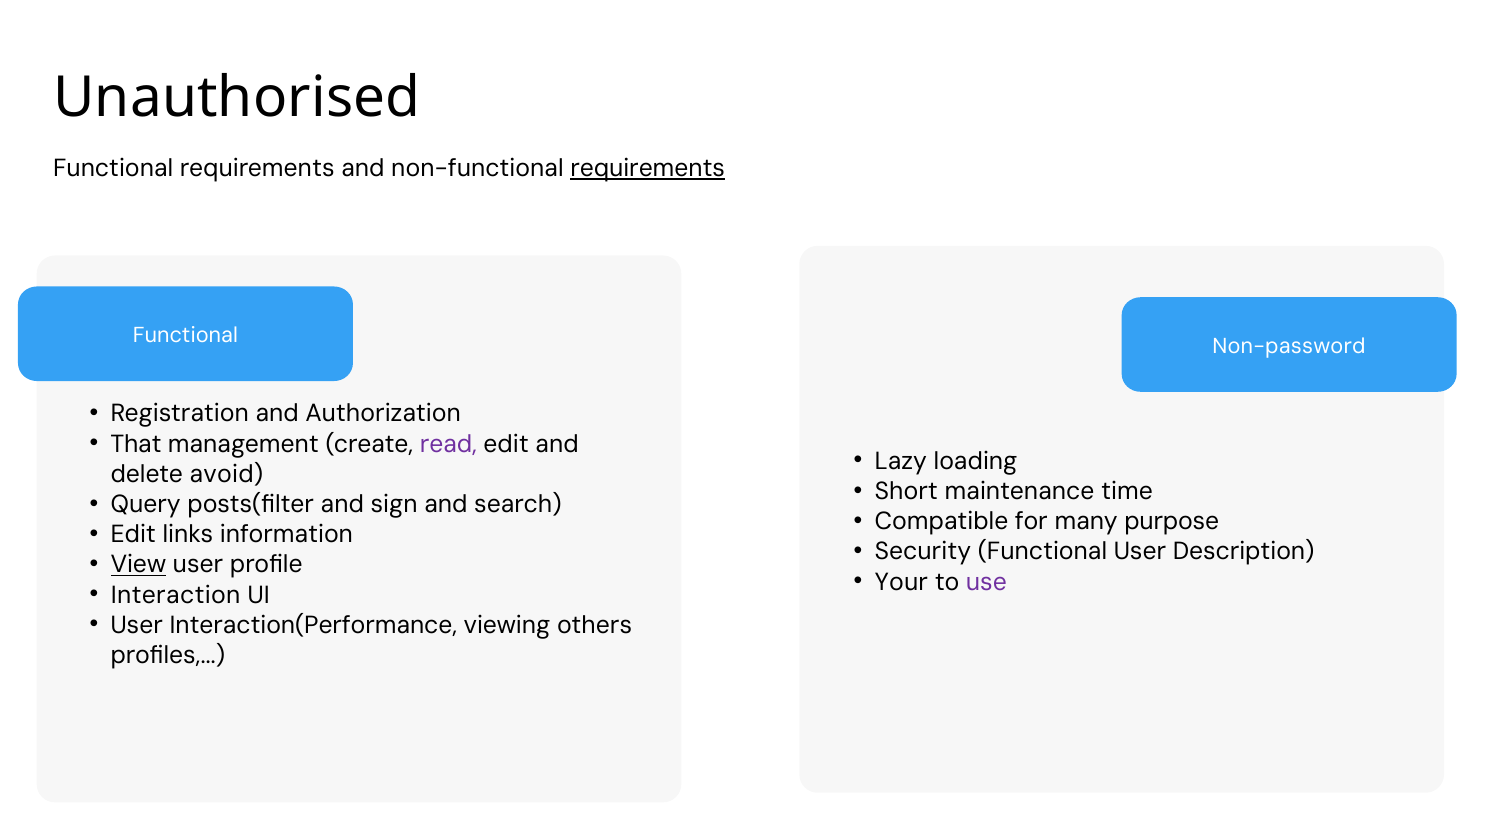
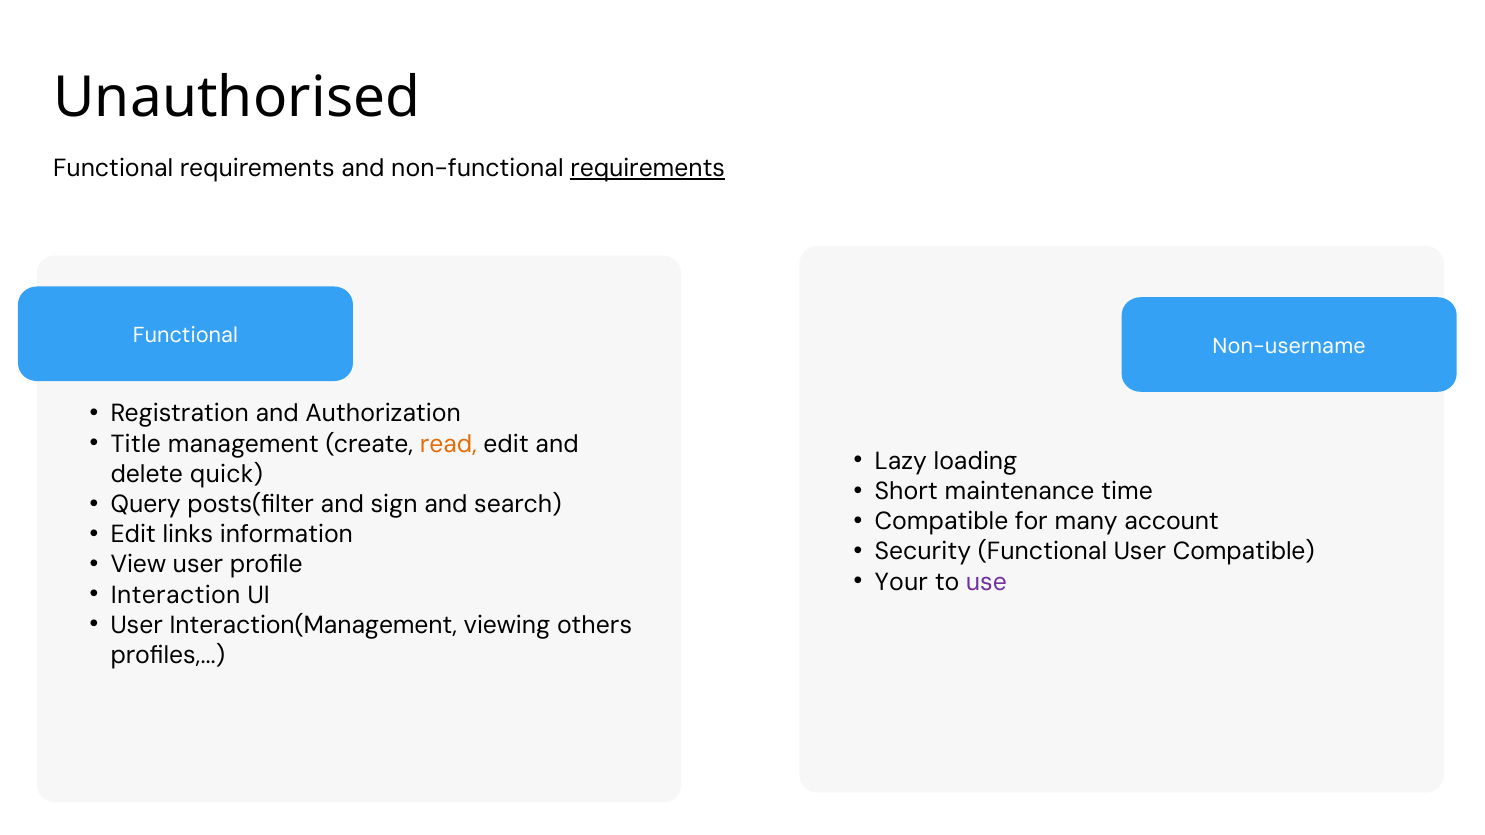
Non-password: Non-password -> Non-username (1289, 347)
That: That -> Title (136, 444)
read colour: purple -> orange (448, 444)
avoid: avoid -> quick (226, 474)
purpose: purpose -> account (1172, 522)
User Description: Description -> Compatible (1244, 552)
View underline: present -> none (138, 565)
Interaction(Performance: Interaction(Performance -> Interaction(Management (313, 625)
